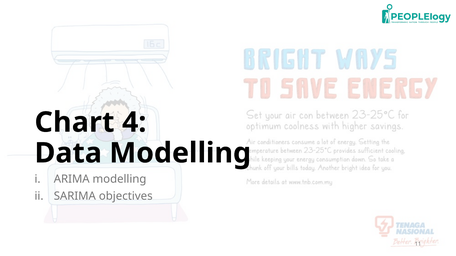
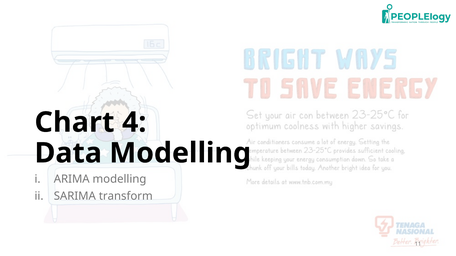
objectives: objectives -> transform (126, 197)
